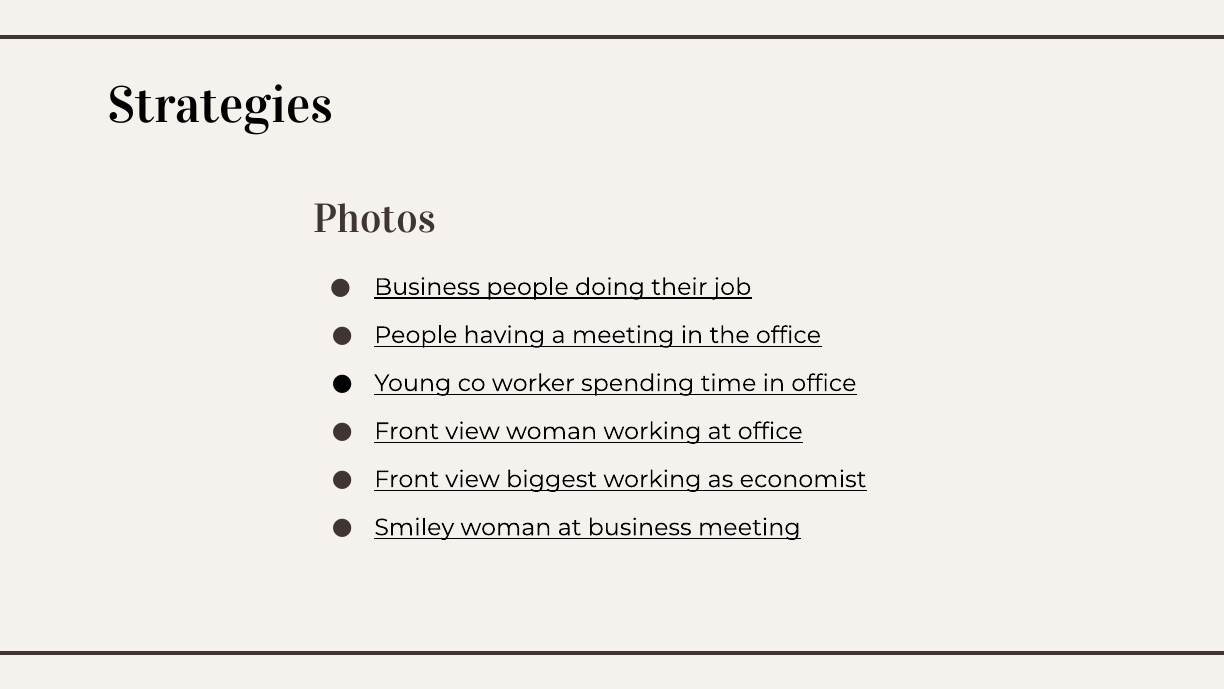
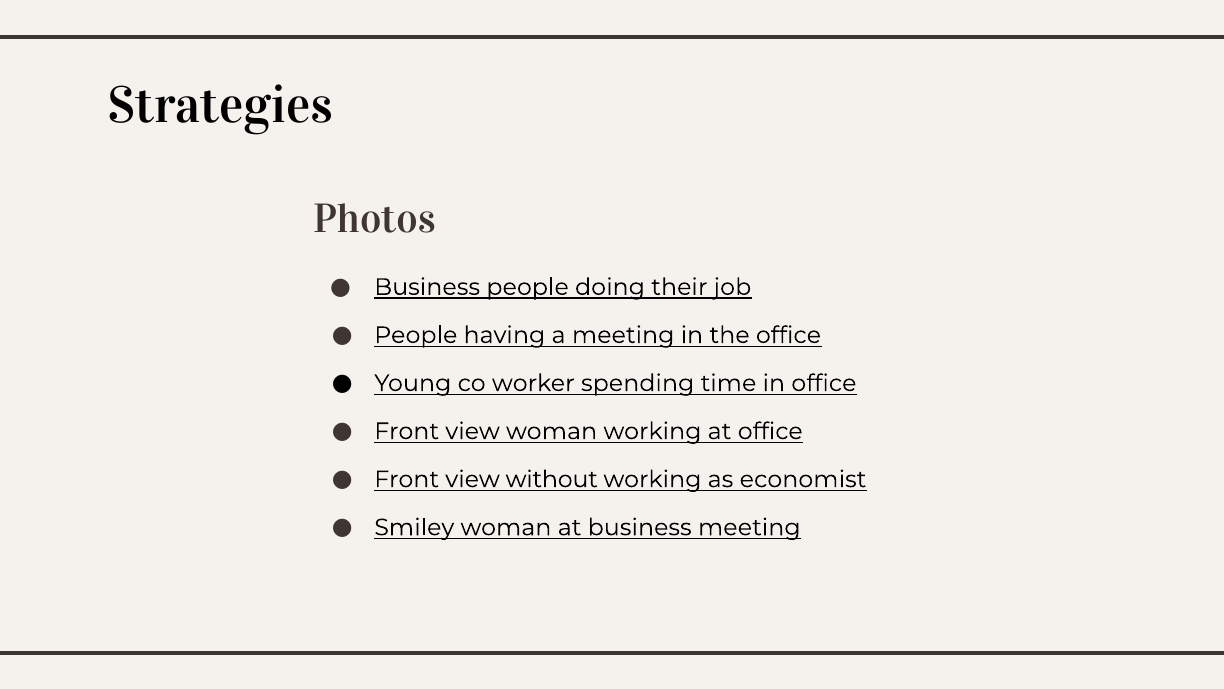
biggest: biggest -> without (552, 479)
